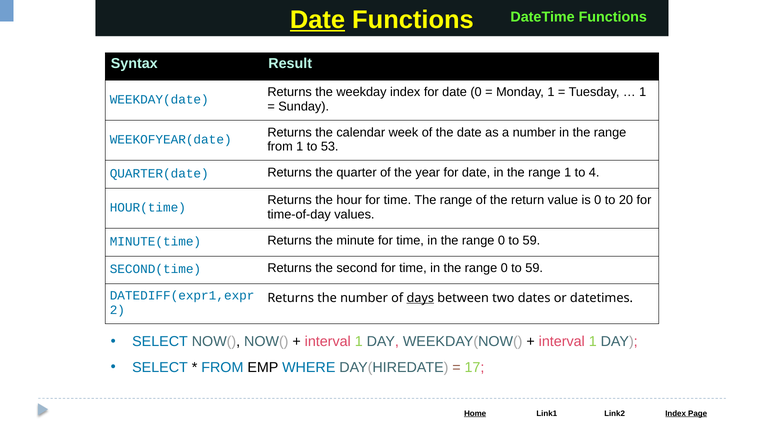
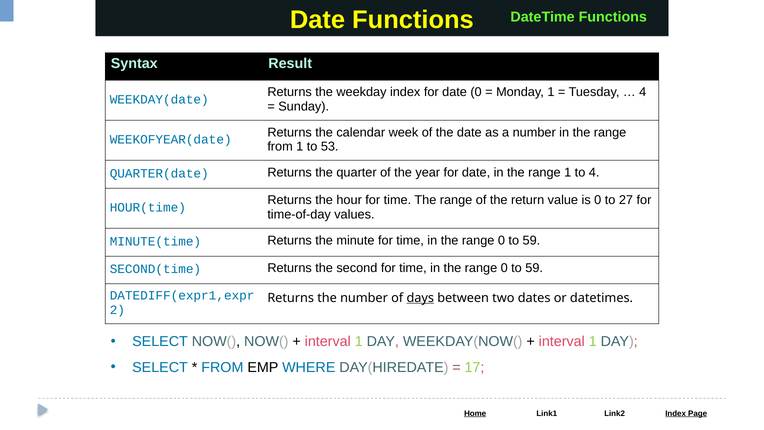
Date underline: present -> none (317, 20)
1: 1 -> 4 (643, 92)
20: 20 -> 27 (626, 200)
